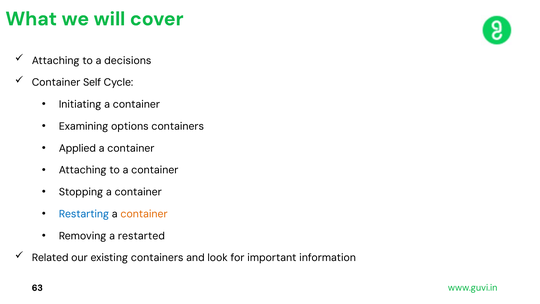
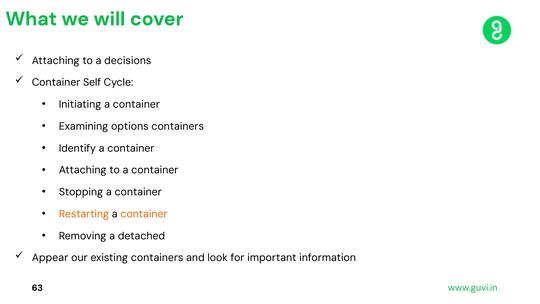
Applied: Applied -> Identify (77, 148)
Restarting colour: blue -> orange (84, 214)
restarted: restarted -> detached (141, 236)
Related: Related -> Appear (50, 258)
